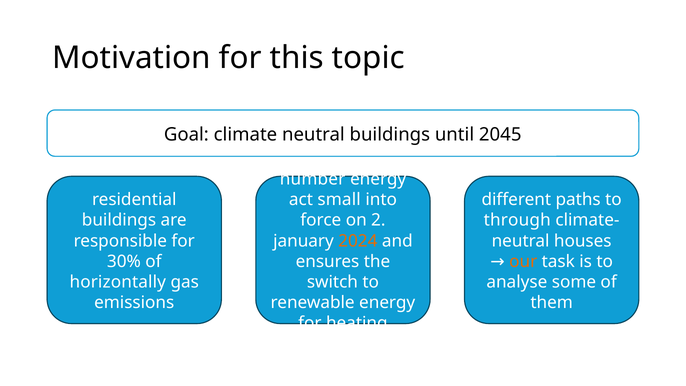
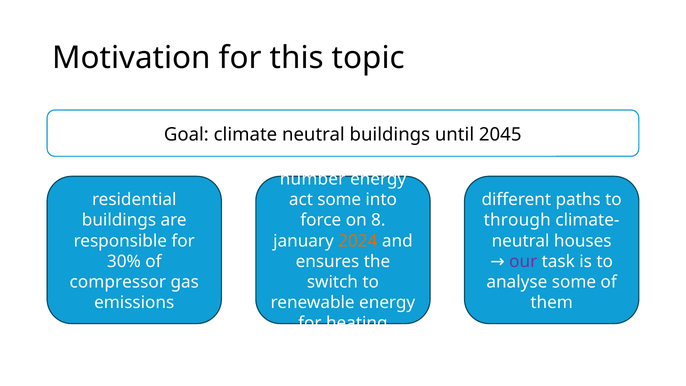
act small: small -> some (339, 200)
2: 2 -> 8 (378, 220)
our colour: orange -> purple (523, 261)
horizontally: horizontally -> compressor (118, 282)
